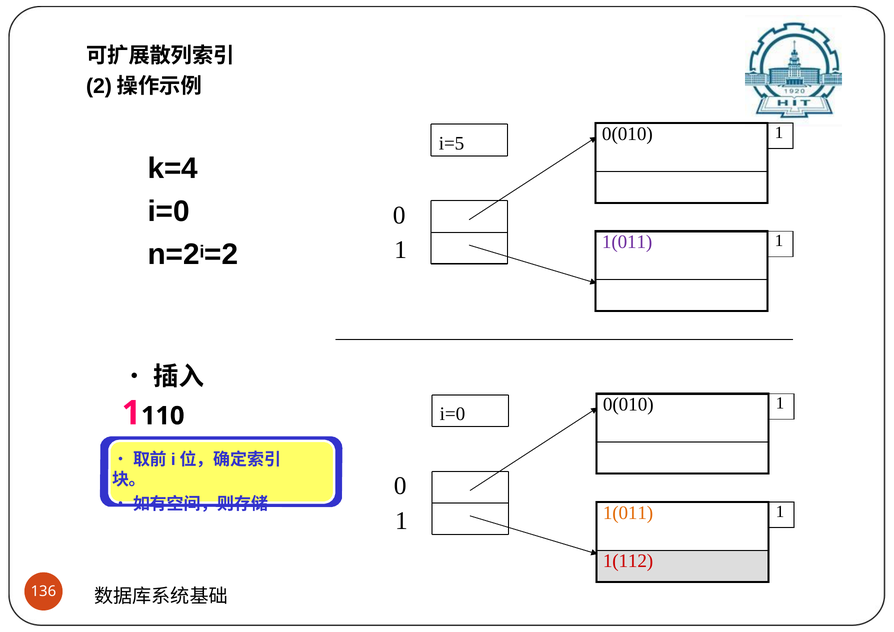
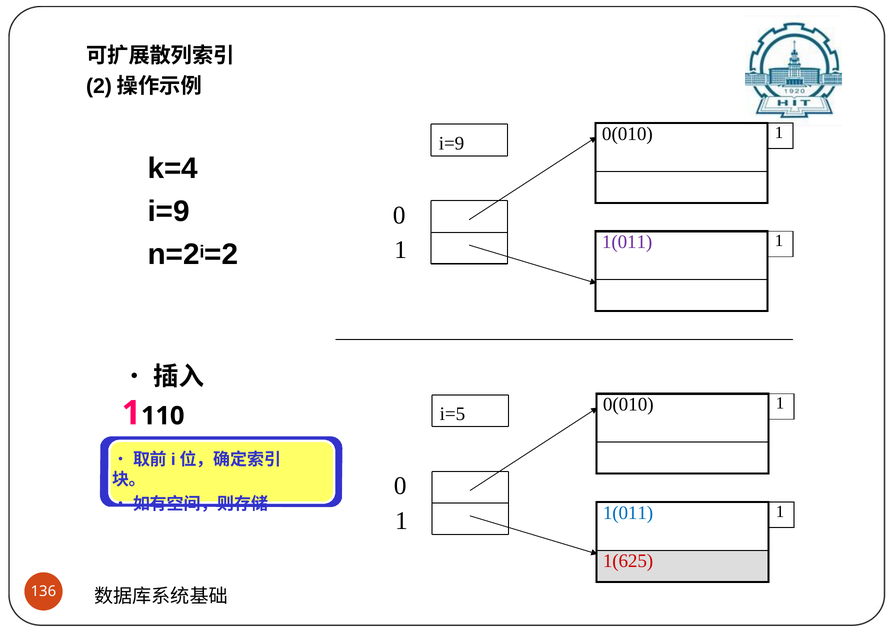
i=5: i=5 -> i=9 (452, 143)
i=0: i=0 -> i=9 (169, 211)
i=0: i=0 -> i=5 (452, 414)
1(011 colour: orange -> blue (628, 513)
1(112: 1(112 -> 1(625 (628, 561)
